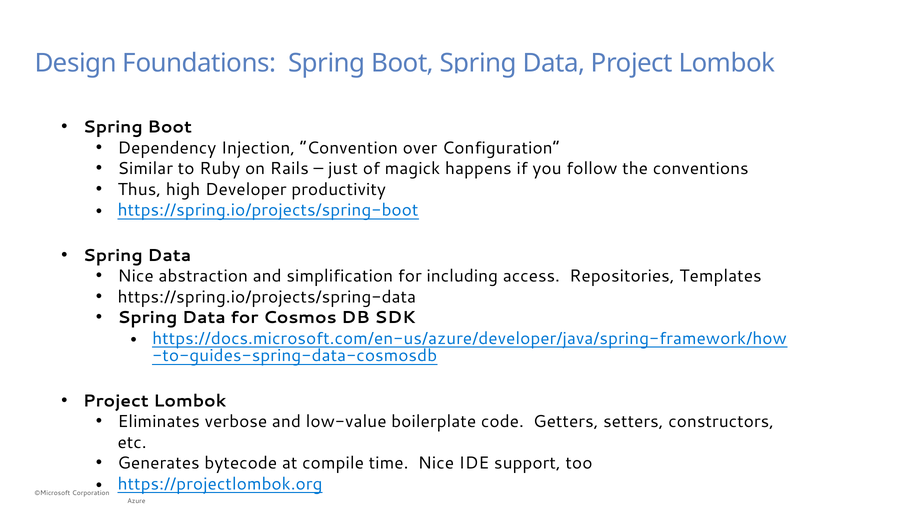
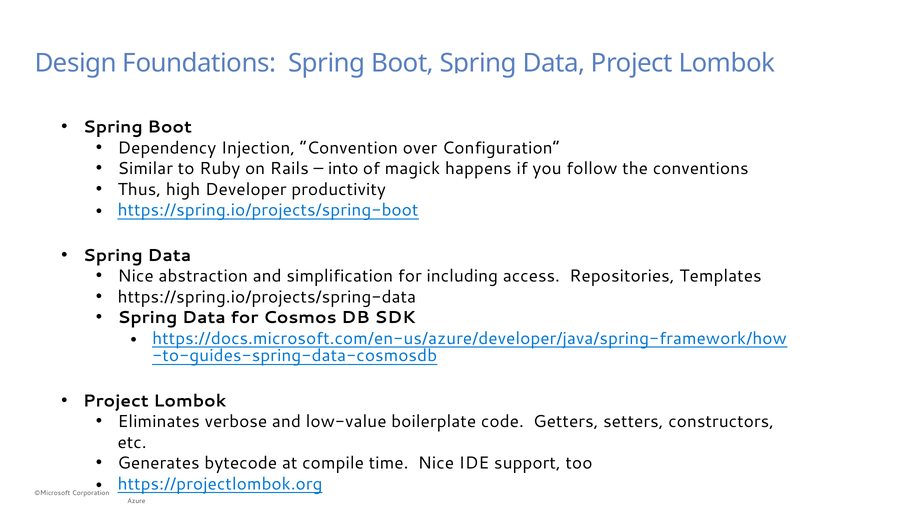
just: just -> into (343, 169)
